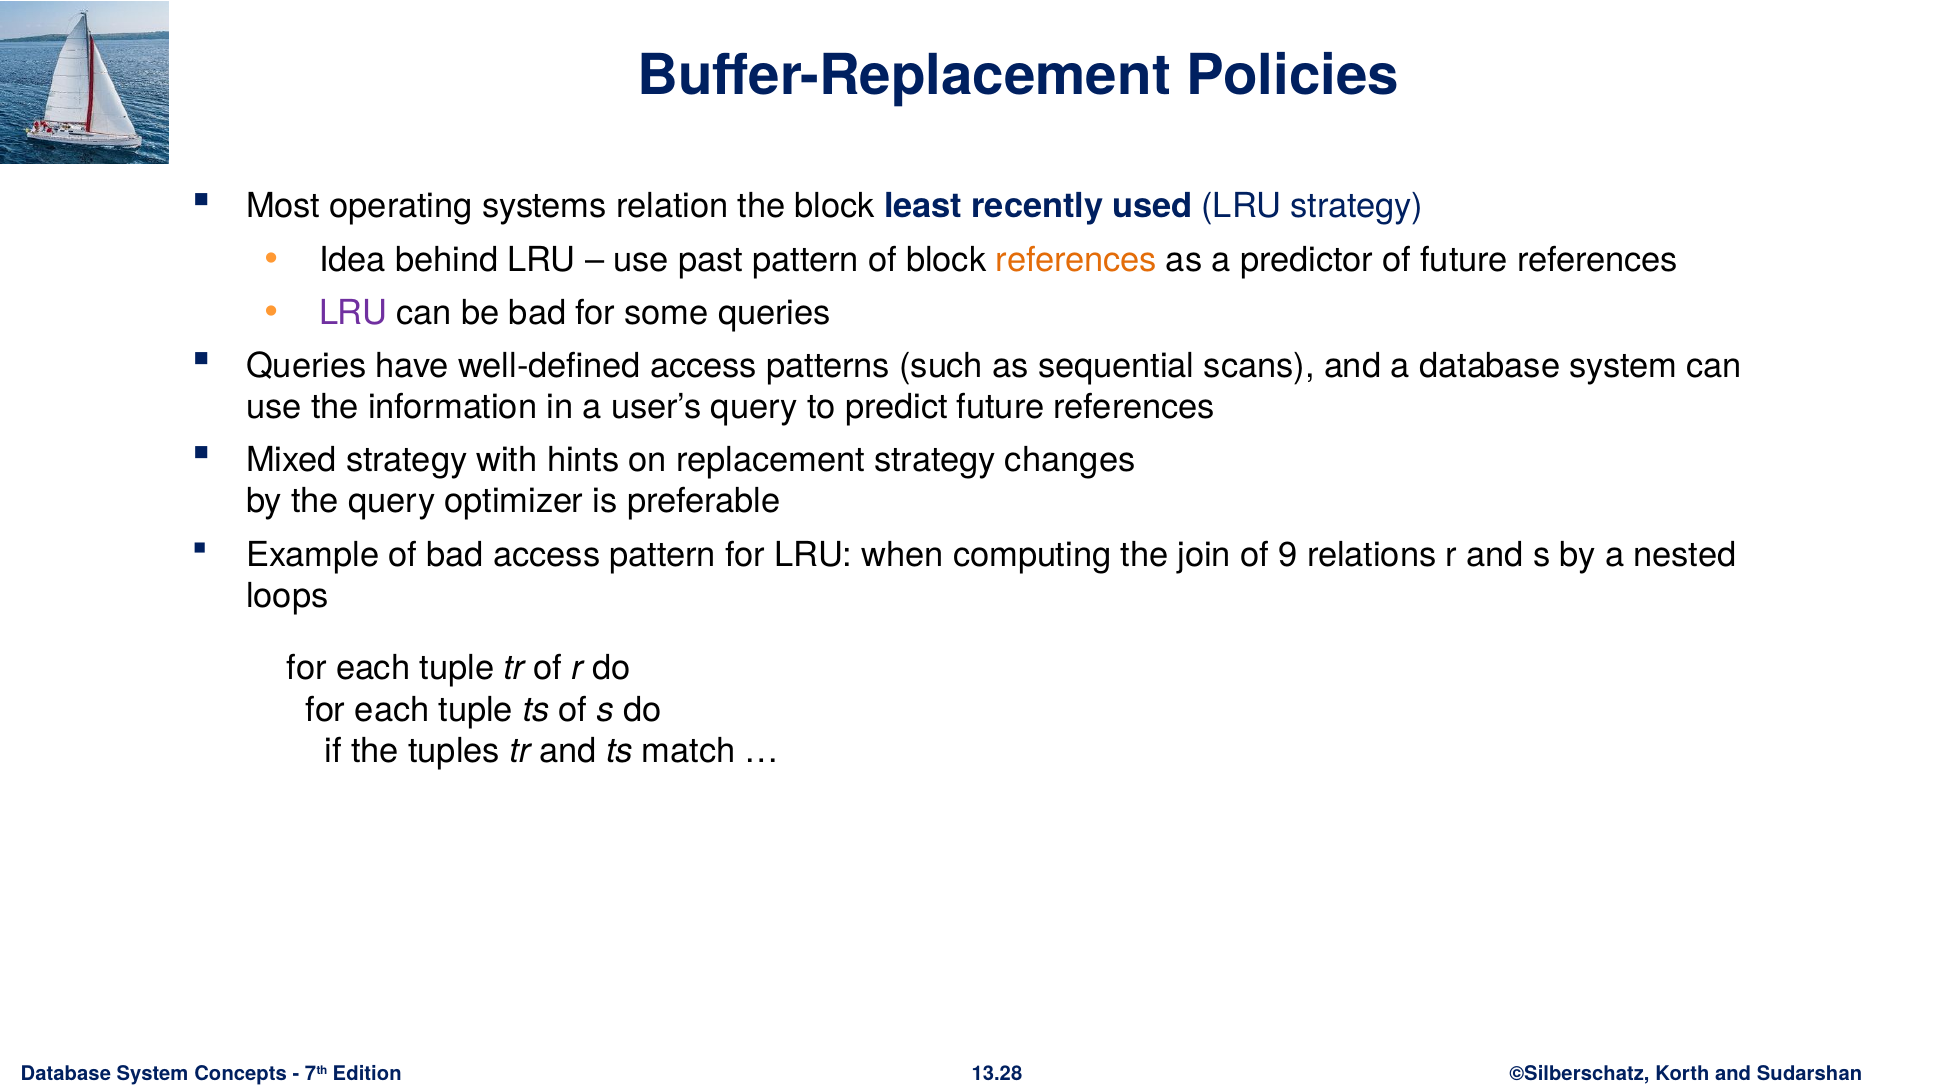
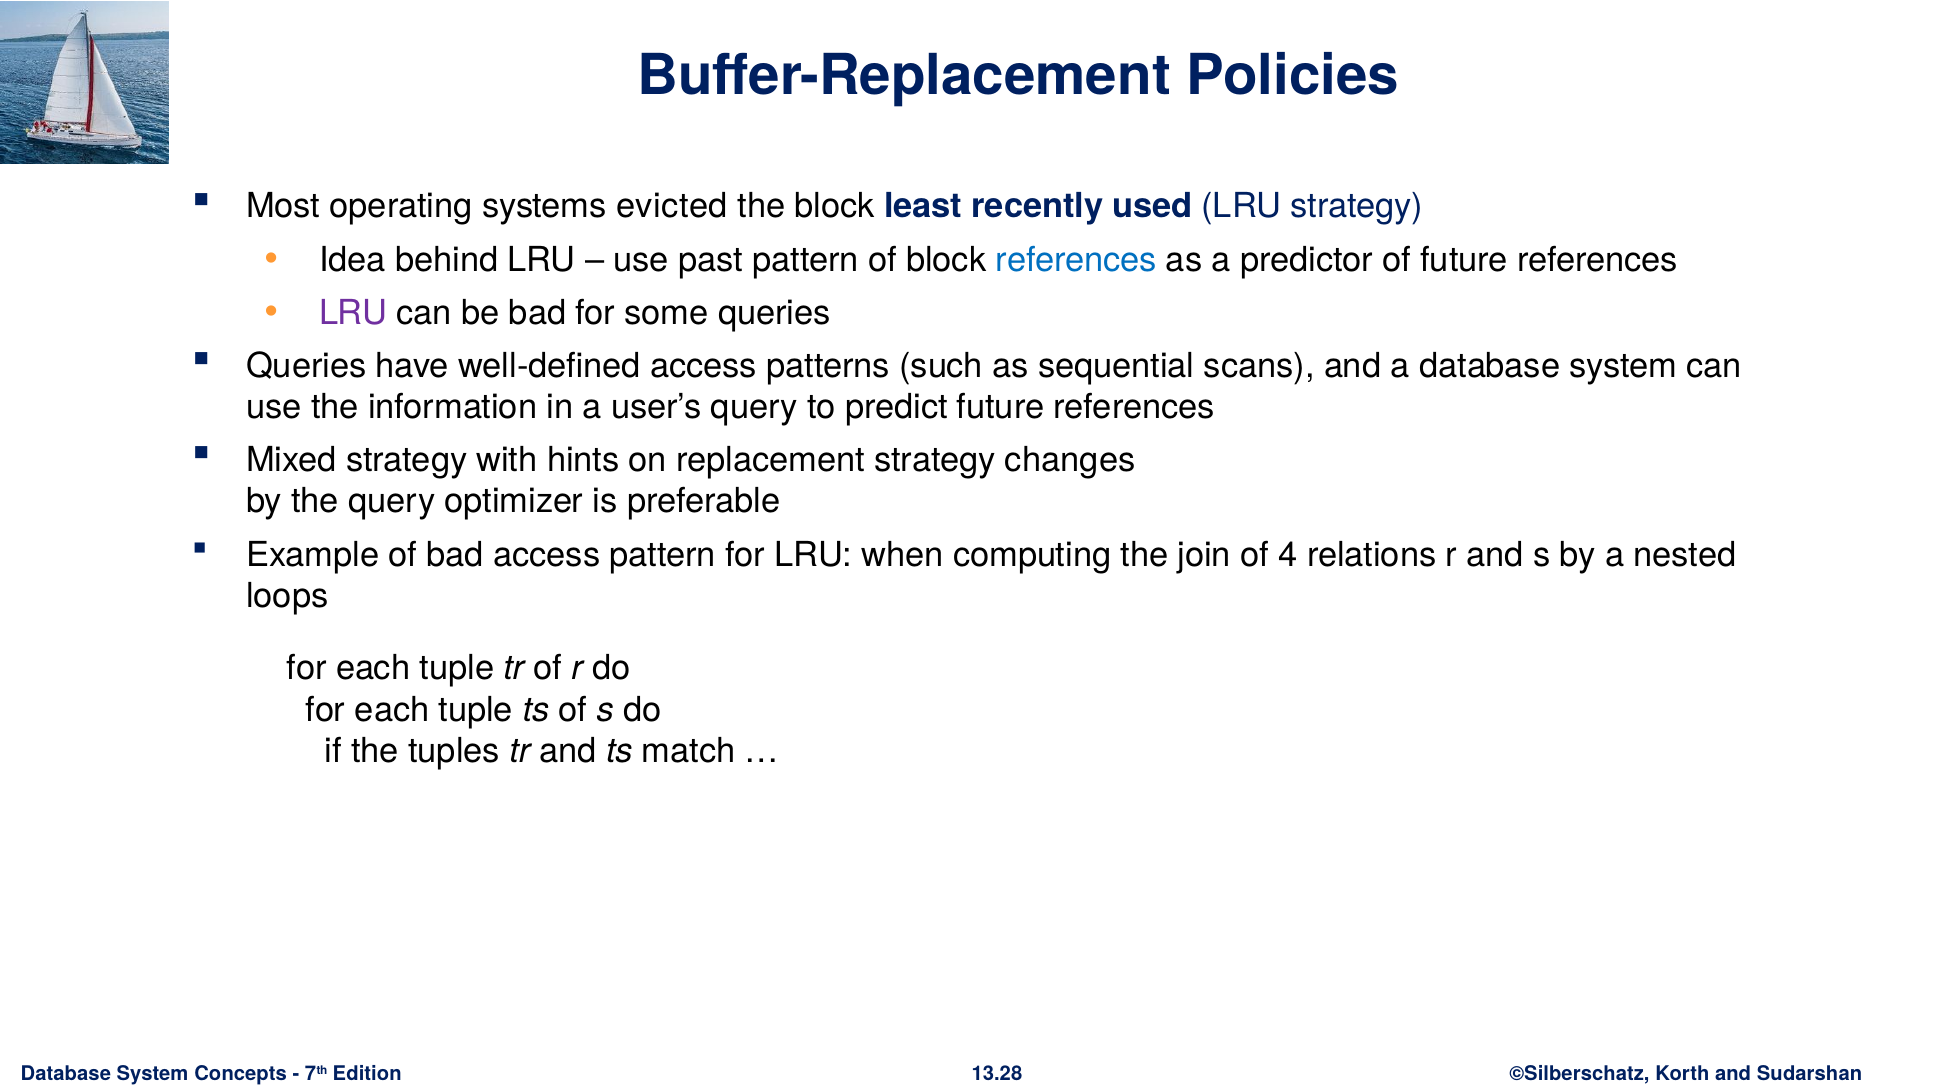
relation: relation -> evicted (672, 207)
references colour: orange -> blue (1076, 260)
9: 9 -> 4 (1288, 555)
